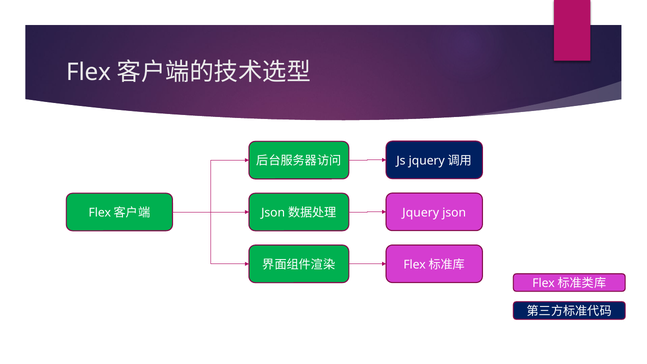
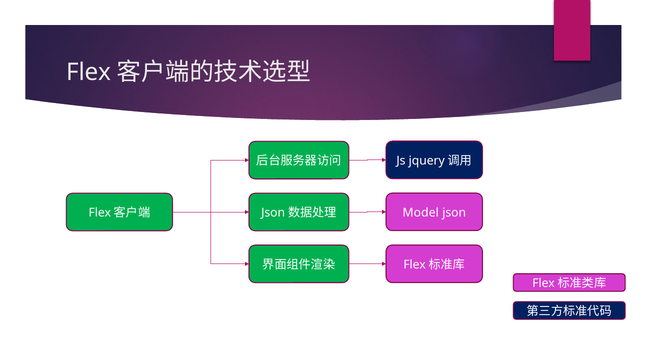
Jquery: Jquery -> Model (421, 213)
